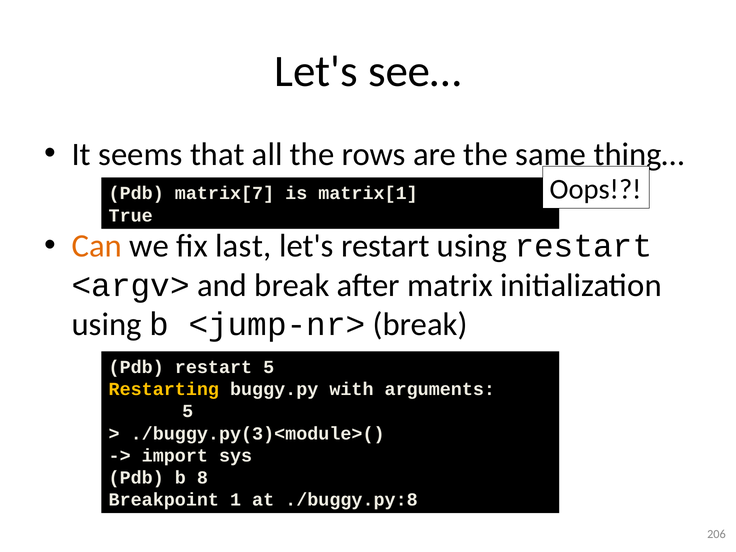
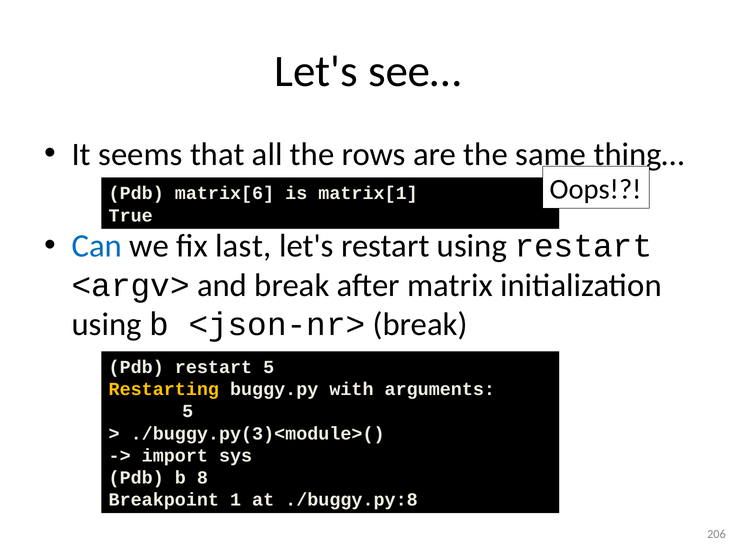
matrix[7: matrix[7 -> matrix[6 (225, 193)
Can colour: orange -> blue (97, 246)
<jump-nr>: <jump-nr> -> <json-nr> (277, 325)
